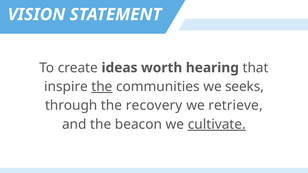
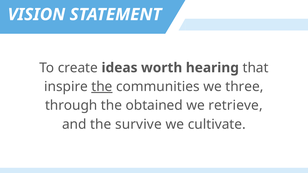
seeks: seeks -> three (244, 87)
recovery: recovery -> obtained (154, 106)
beacon: beacon -> survive (138, 125)
cultivate underline: present -> none (217, 125)
